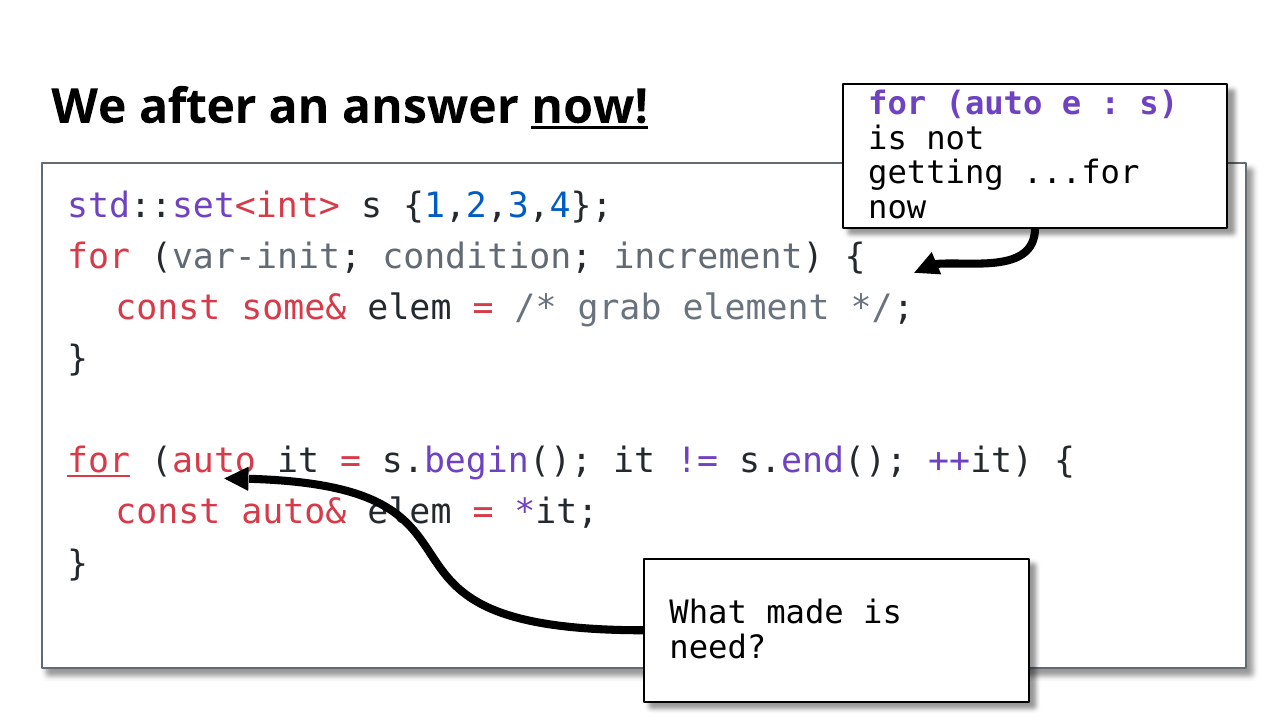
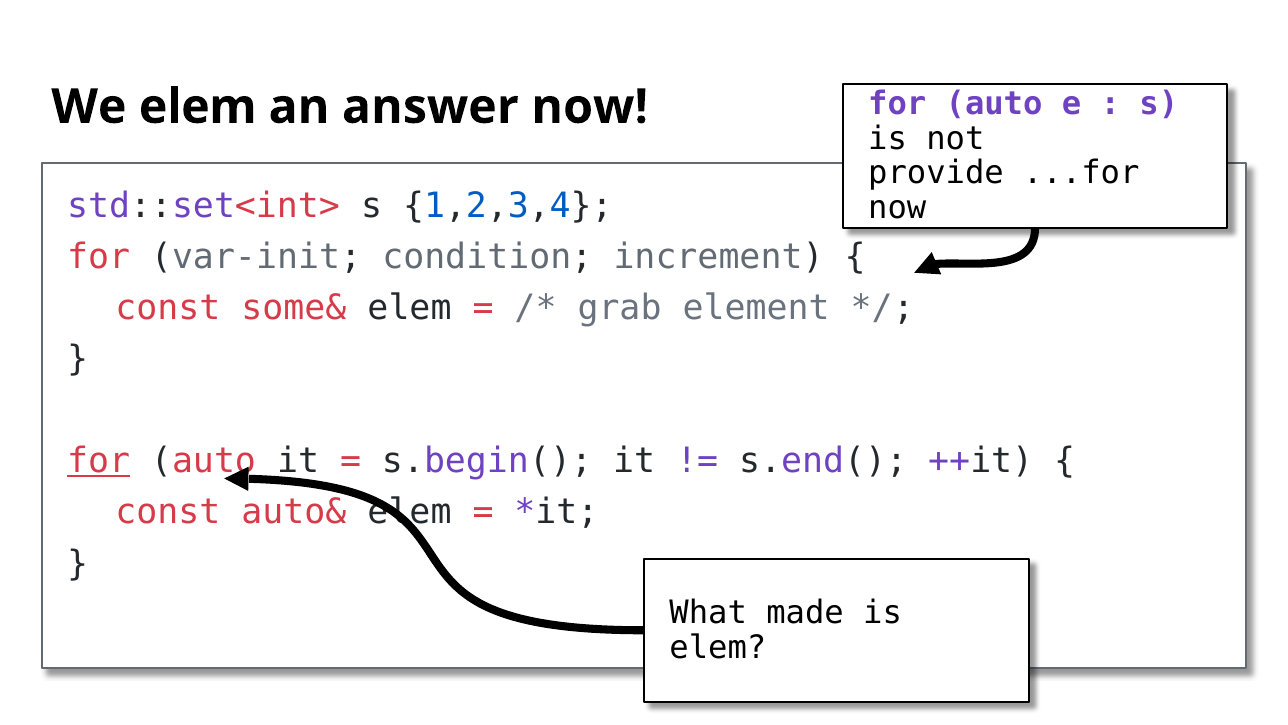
We after: after -> elem (198, 107)
now underline: present -> none (590, 107)
getting: getting -> provide (936, 173)
need: need -> elem (718, 647)
